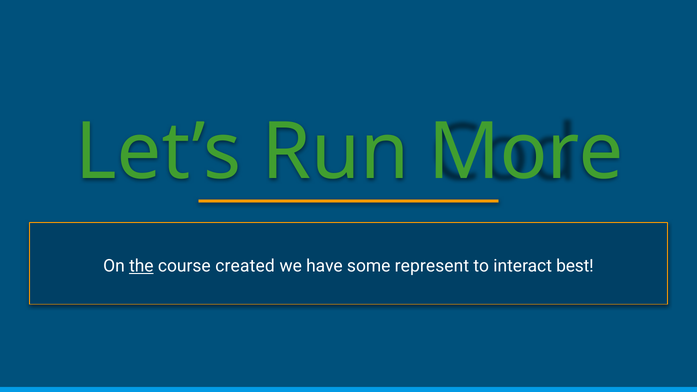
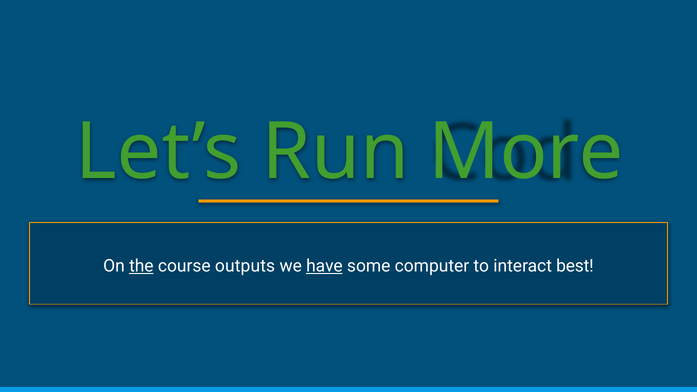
created: created -> outputs (245, 266)
have underline: none -> present (324, 266)
represent: represent -> computer (432, 266)
